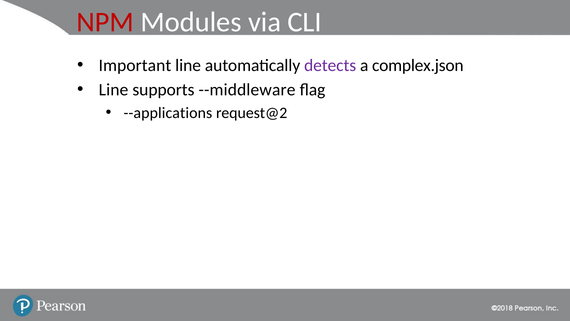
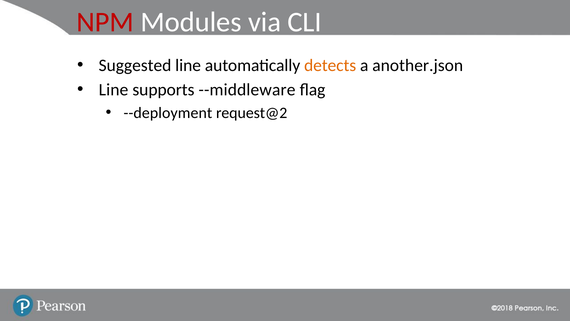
Important: Important -> Suggested (135, 65)
detects colour: purple -> orange (330, 65)
complex.json: complex.json -> another.json (418, 65)
--applications: --applications -> --deployment (168, 113)
